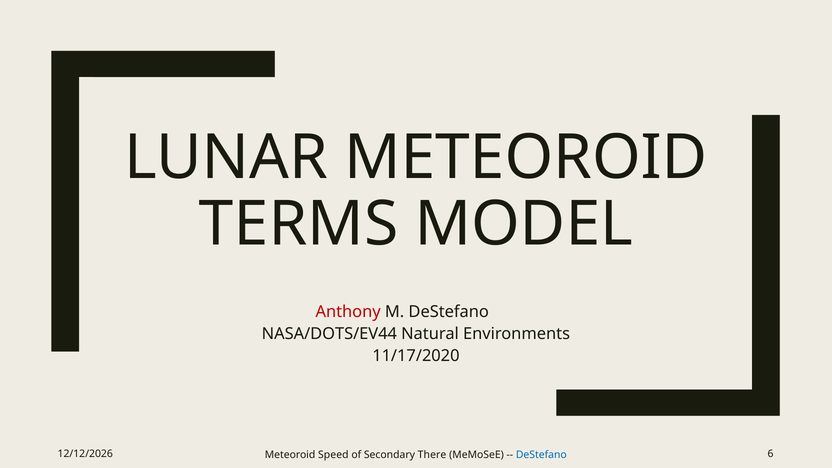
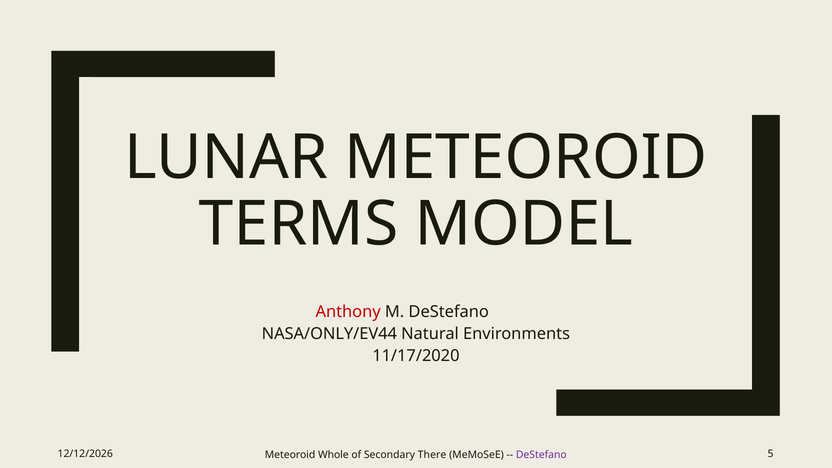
NASA/DOTS/EV44: NASA/DOTS/EV44 -> NASA/ONLY/EV44 (329, 334)
6: 6 -> 5 (771, 454)
Speed: Speed -> Whole (333, 455)
DeStefano colour: blue -> purple (541, 455)
